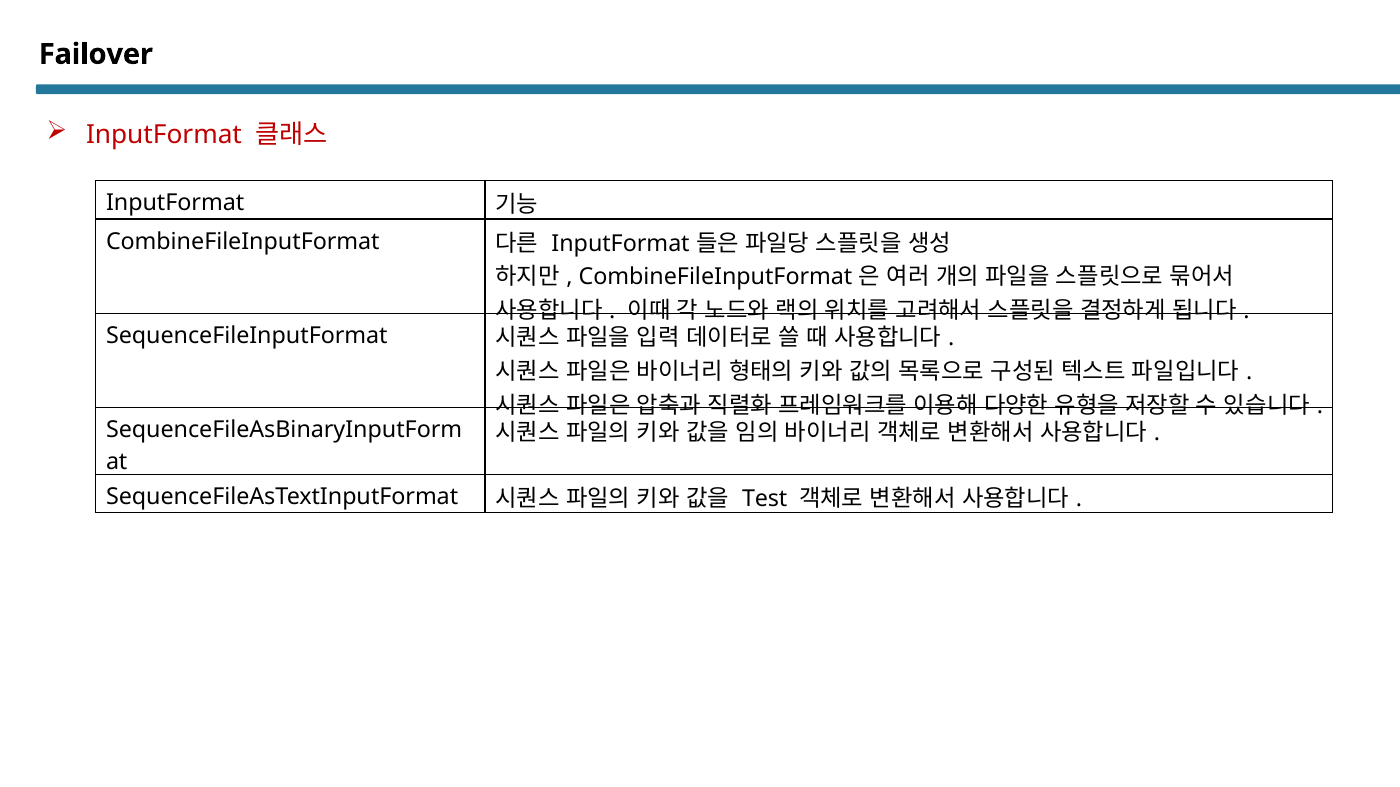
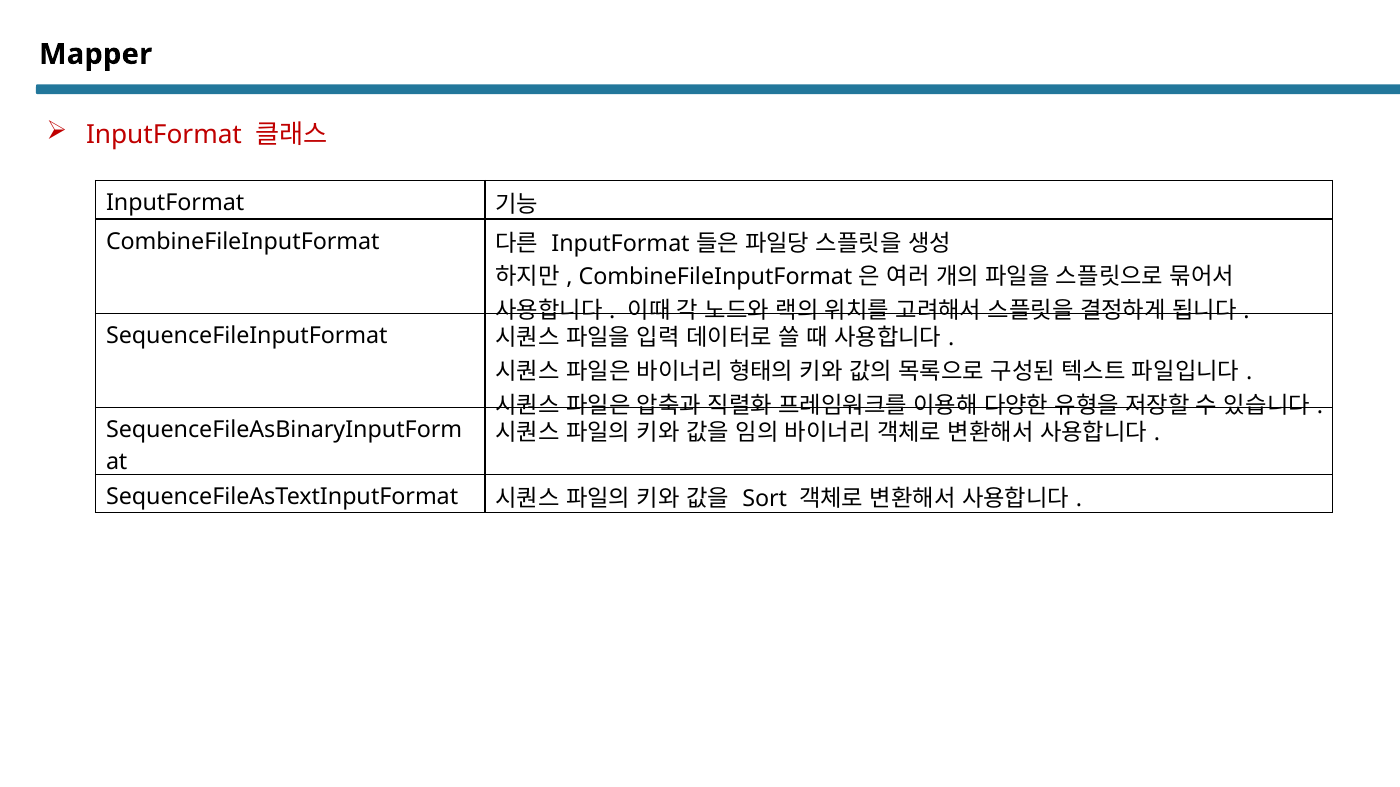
Failover: Failover -> Mapper (96, 54)
Test: Test -> Sort (765, 499)
